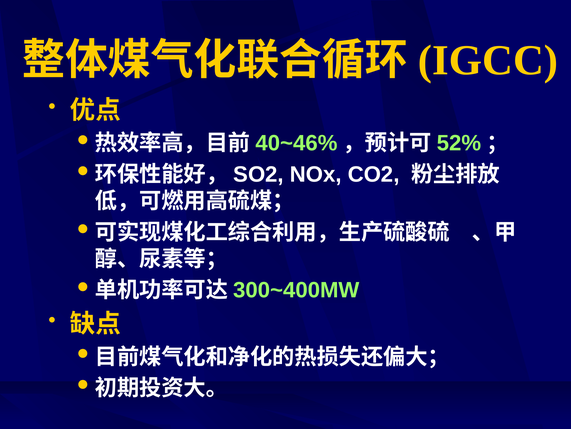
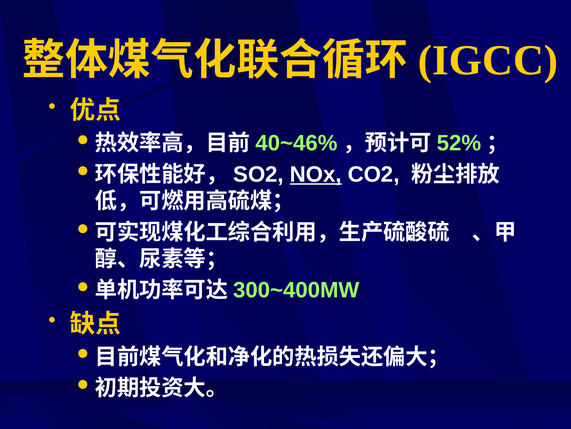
NOx underline: none -> present (316, 174)
